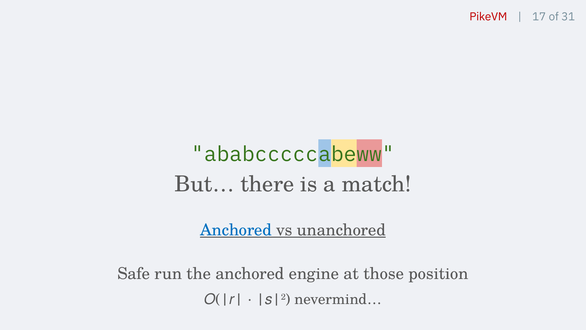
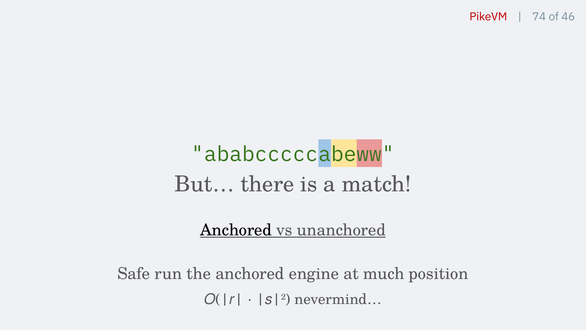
17: 17 -> 74 (539, 17)
31: 31 -> 46 (568, 17)
Anchored colour: blue -> black (236, 230)
those: those -> much (384, 274)
